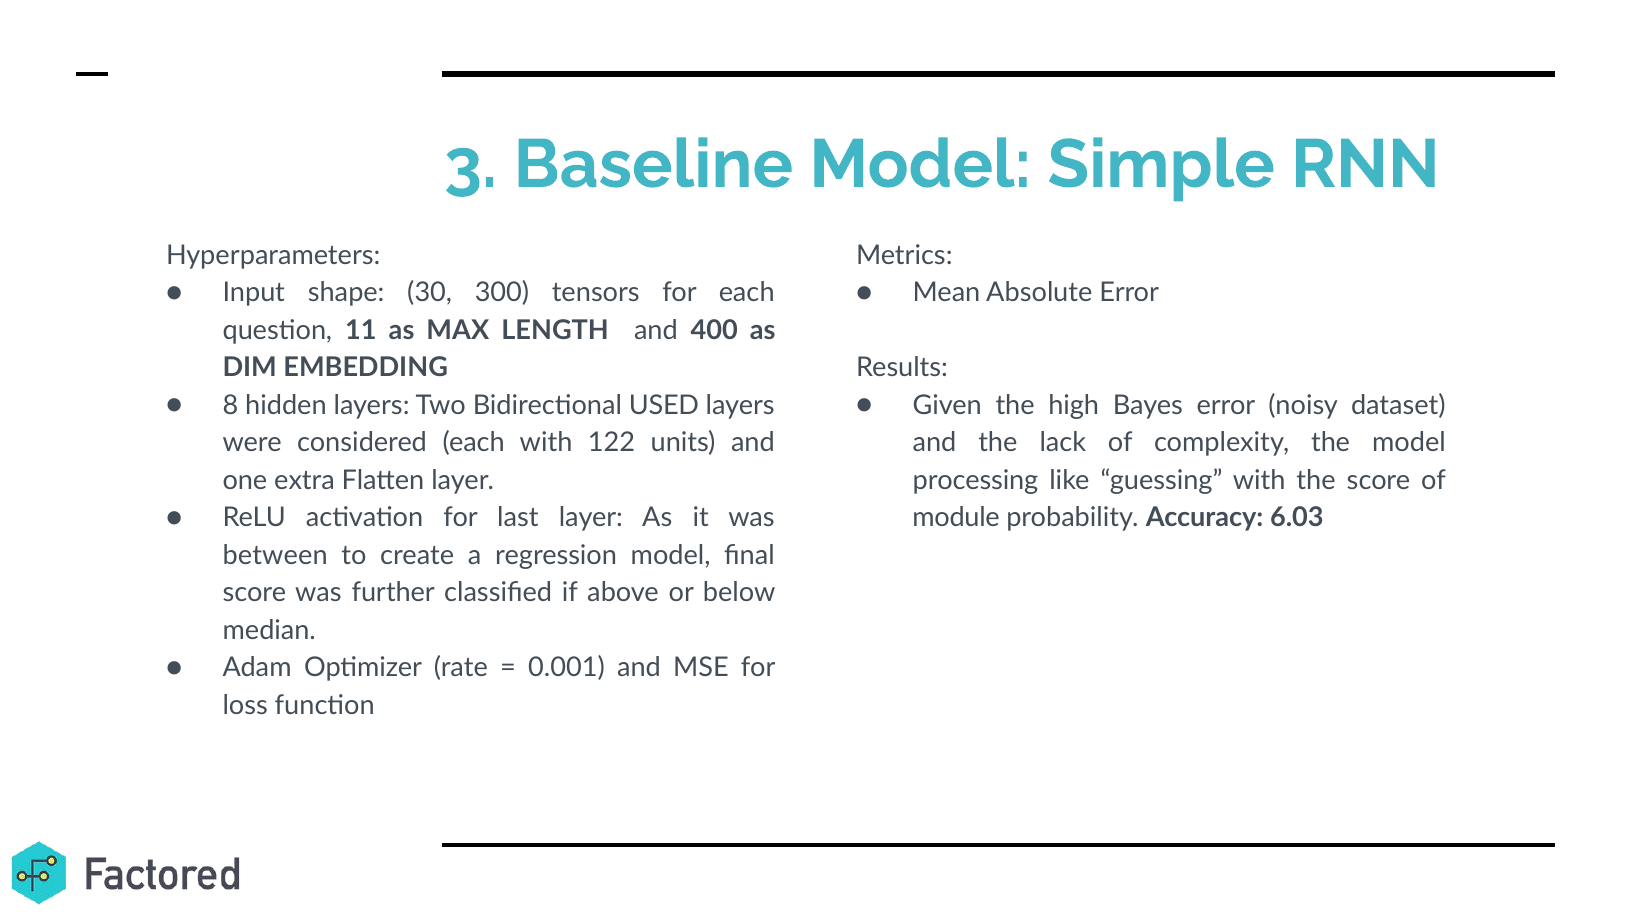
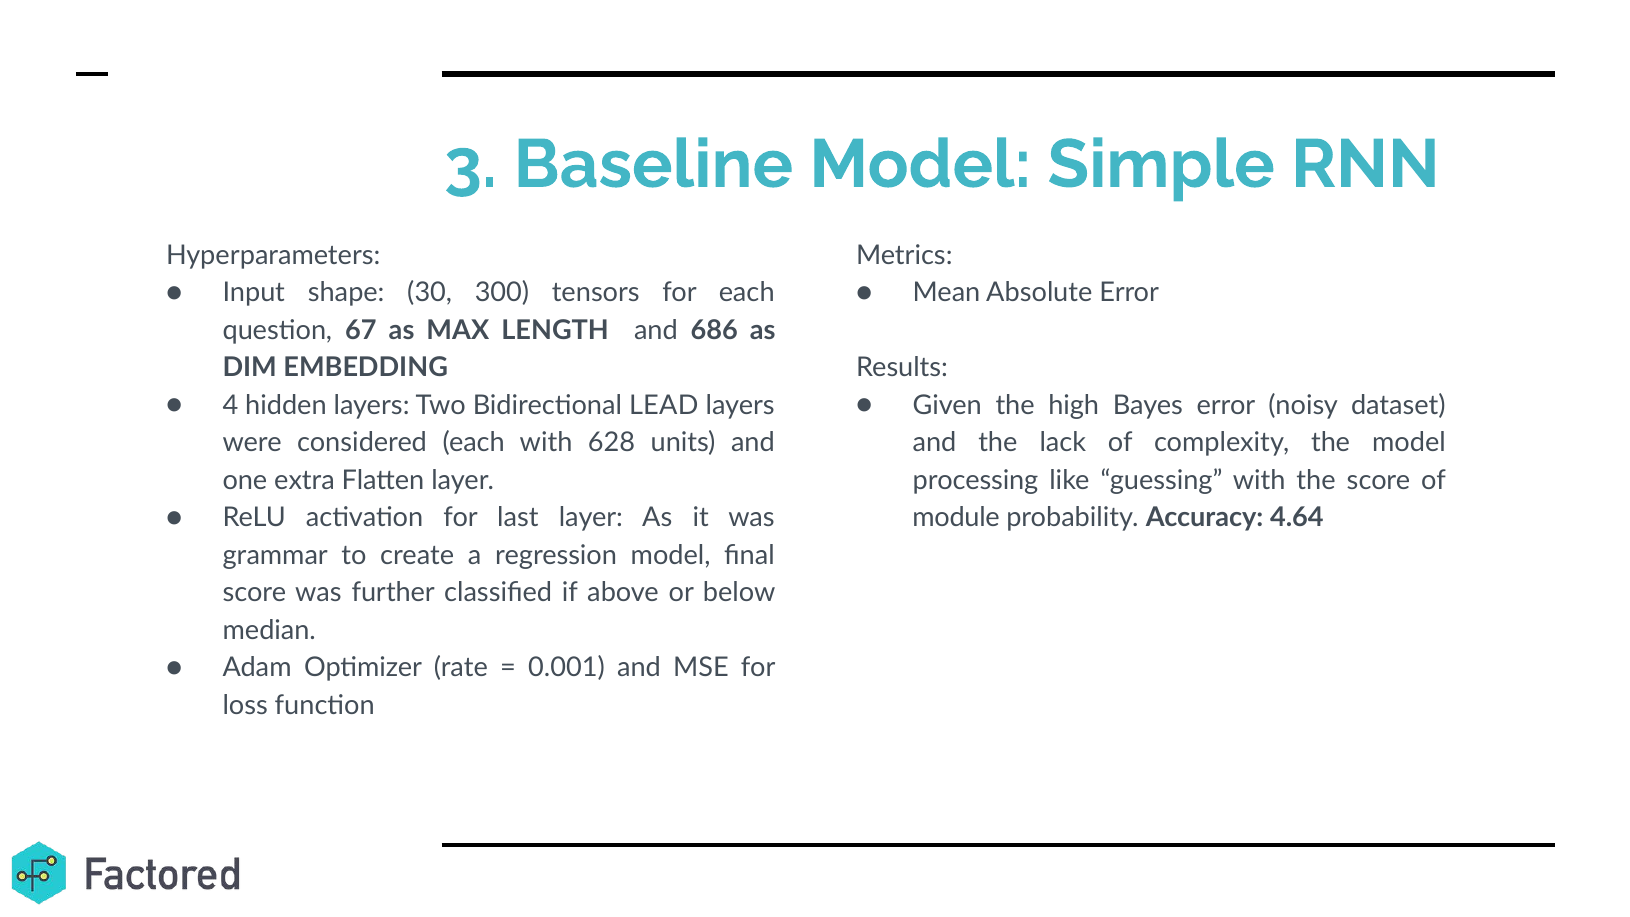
11: 11 -> 67 (361, 330)
400: 400 -> 686 (714, 330)
8: 8 -> 4 (230, 405)
USED: USED -> LEAD (664, 405)
122: 122 -> 628 (612, 443)
6.03: 6.03 -> 4.64 (1297, 518)
between: between -> grammar (275, 555)
